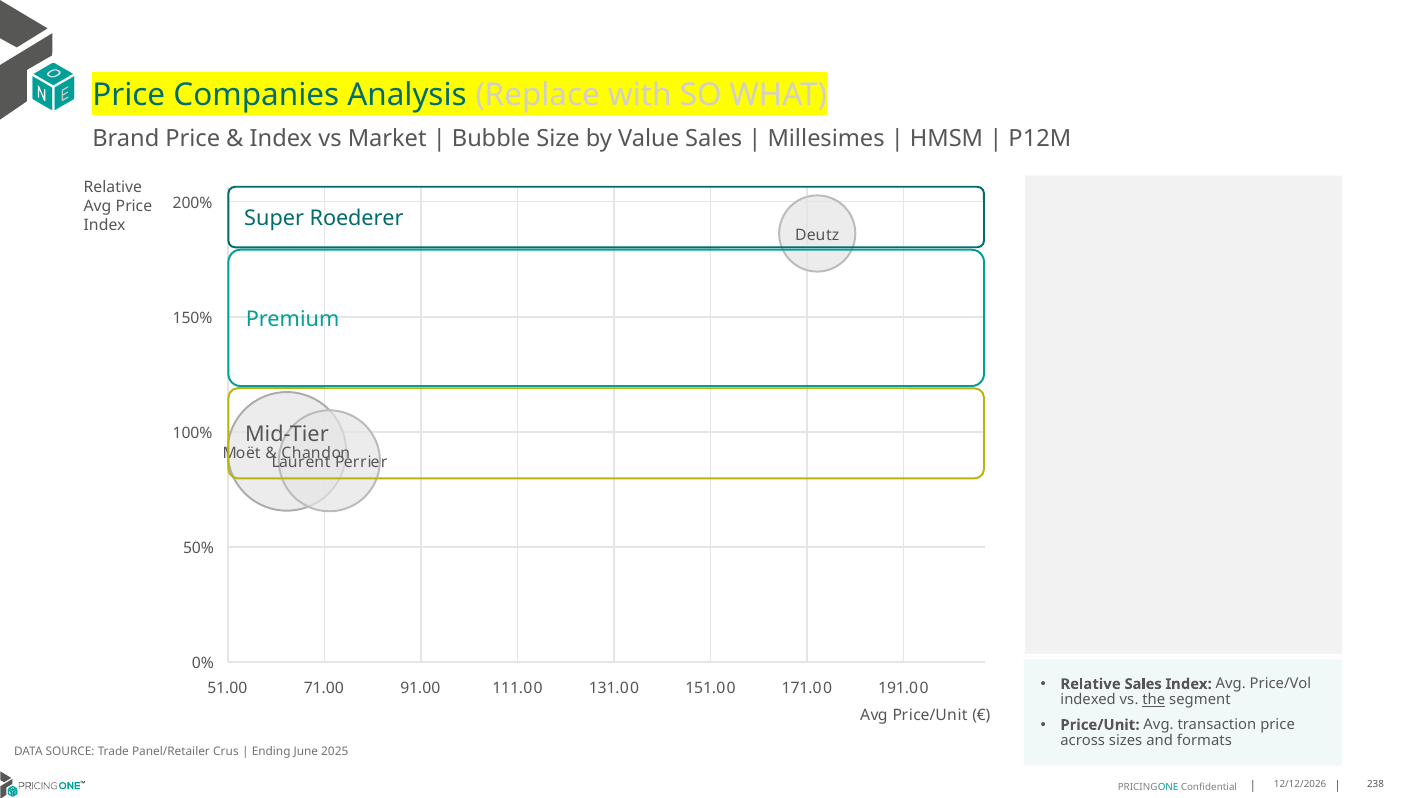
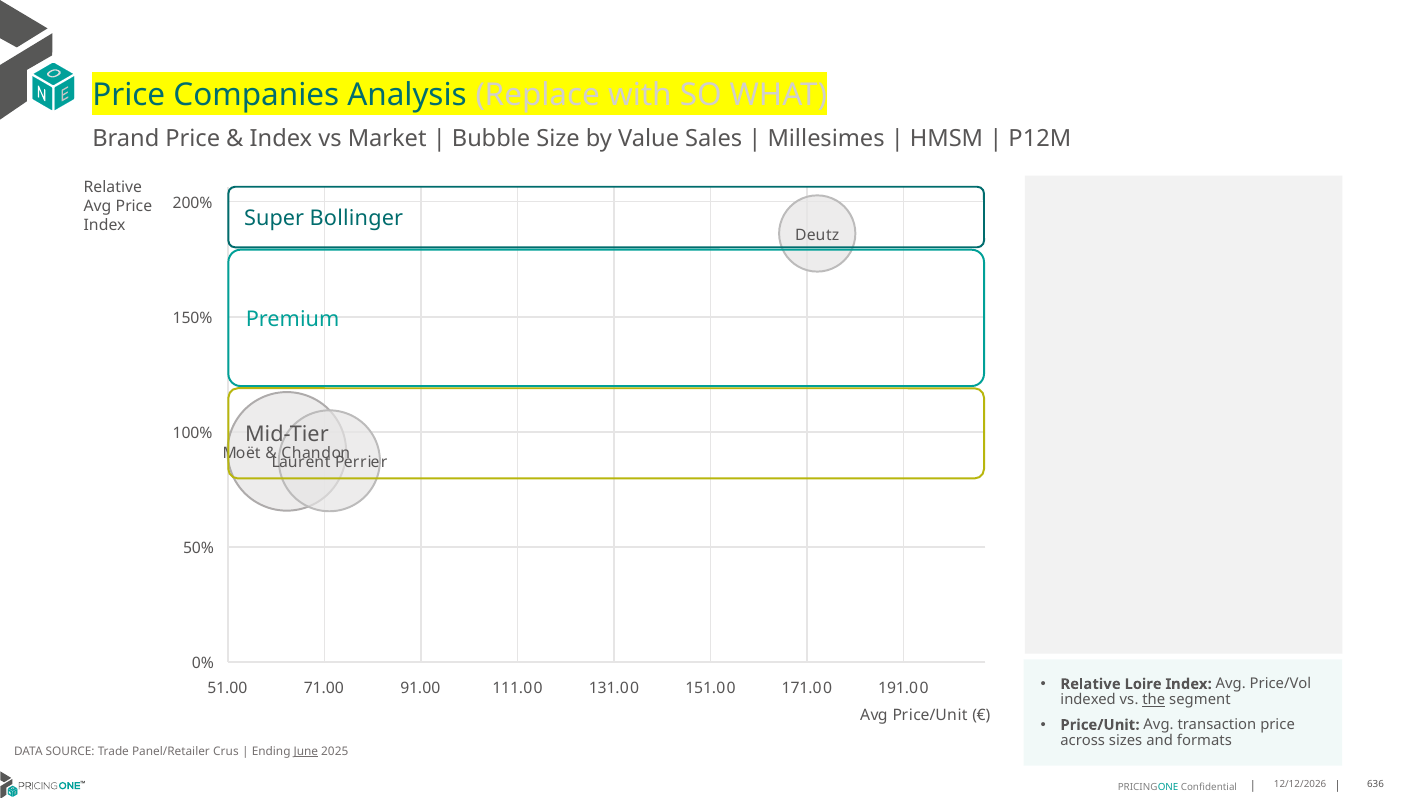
Roederer: Roederer -> Bollinger (356, 219)
Relative Sales: Sales -> Loire (1143, 684)
June underline: none -> present (306, 752)
238: 238 -> 636 (1376, 785)
